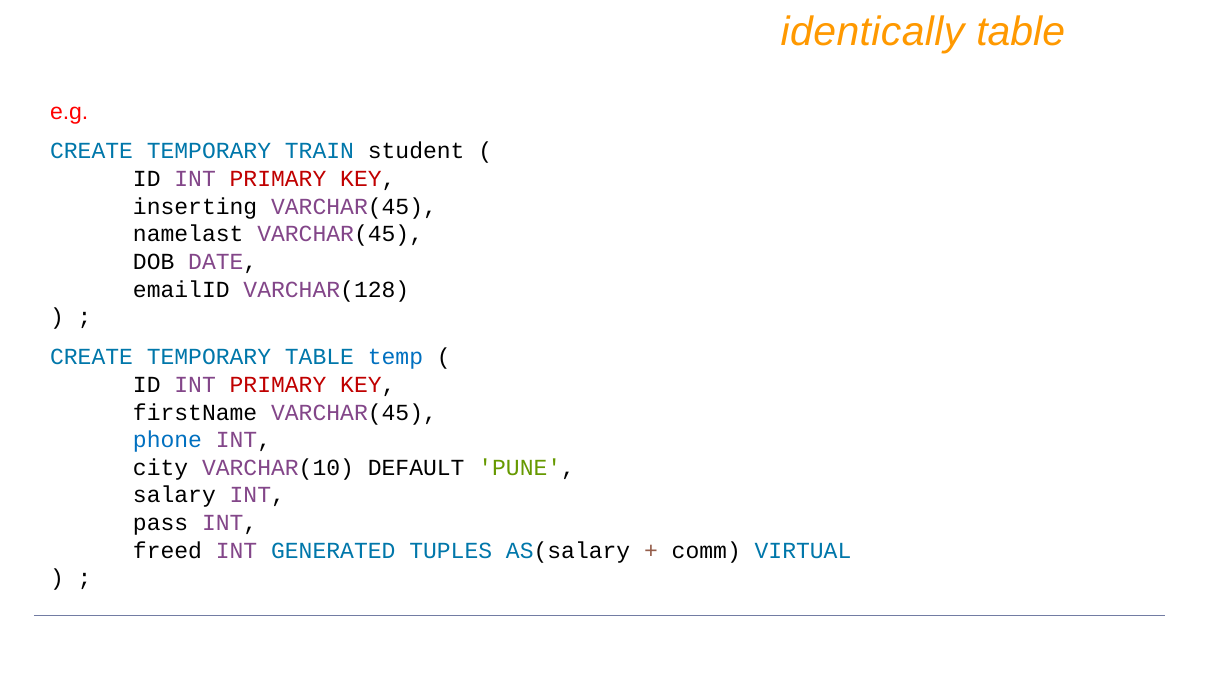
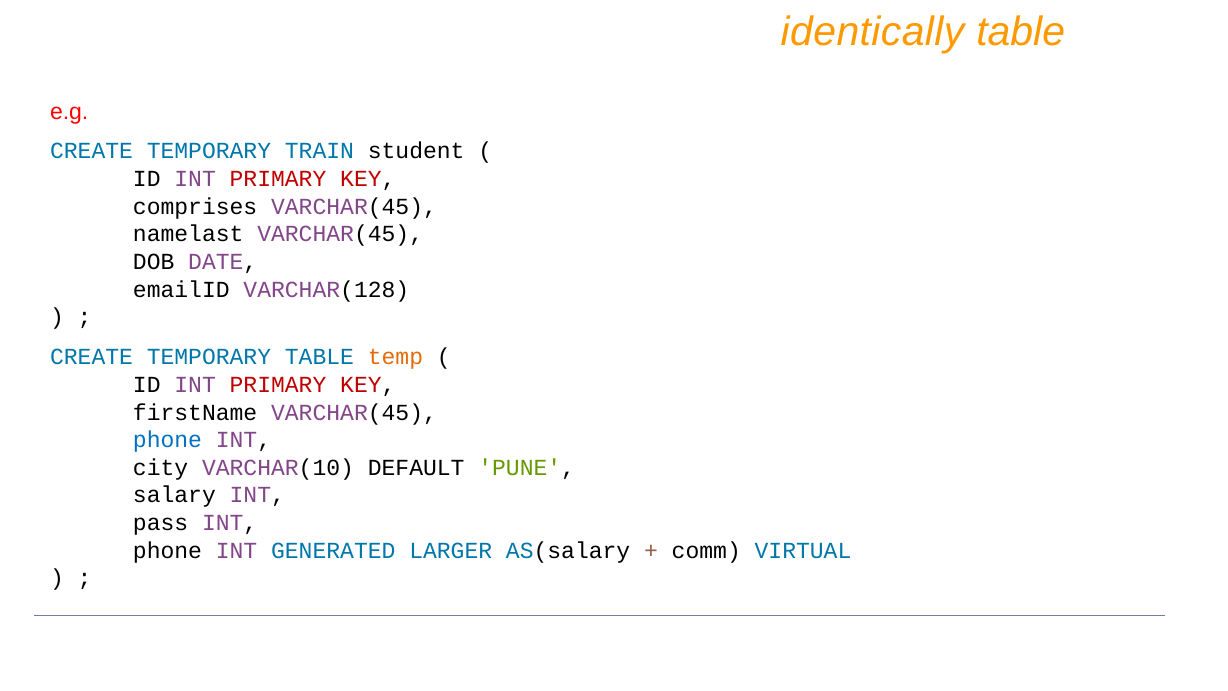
inserting: inserting -> comprises (195, 207)
temp colour: blue -> orange (395, 357)
freed: freed -> phone (168, 550)
TUPLES: TUPLES -> LARGER (451, 550)
